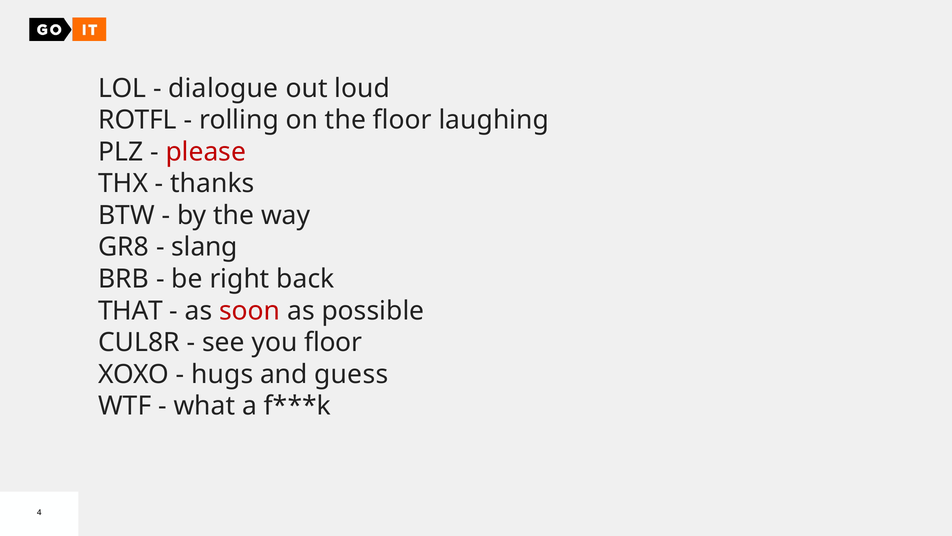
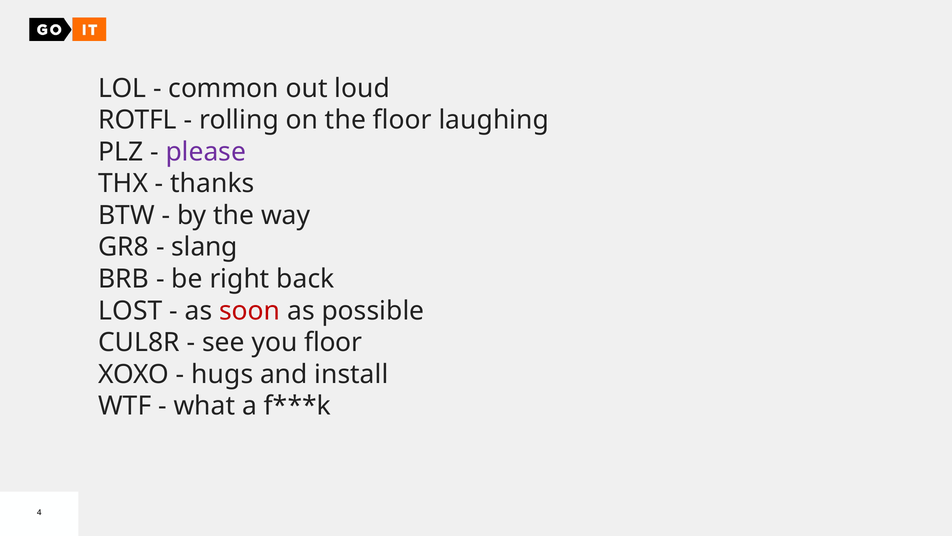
dialogue: dialogue -> common (224, 88)
please colour: red -> purple (206, 152)
THAT: THAT -> LOST (130, 310)
guess: guess -> install (351, 374)
